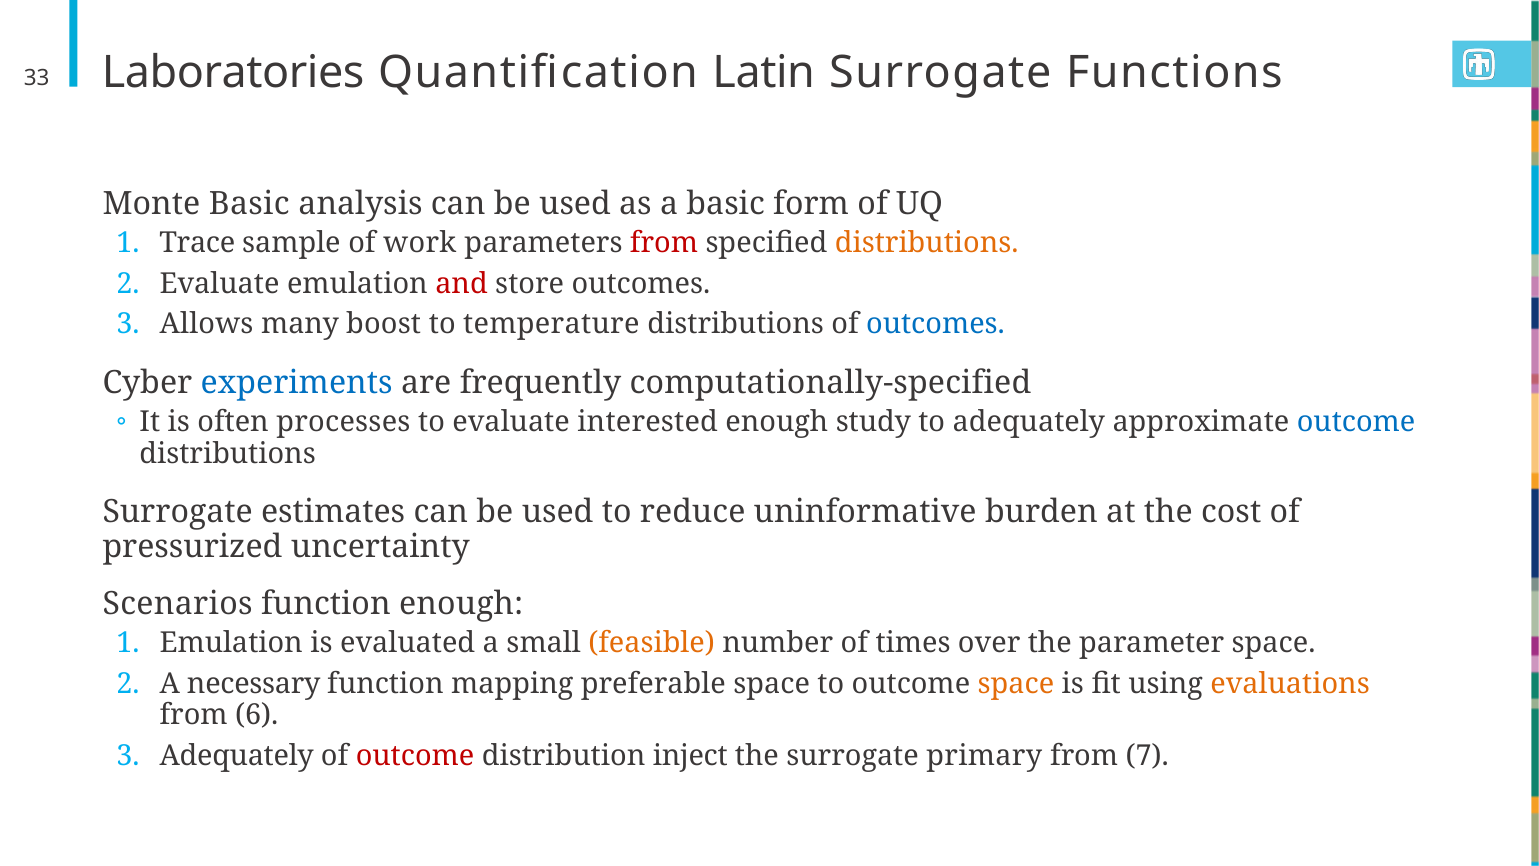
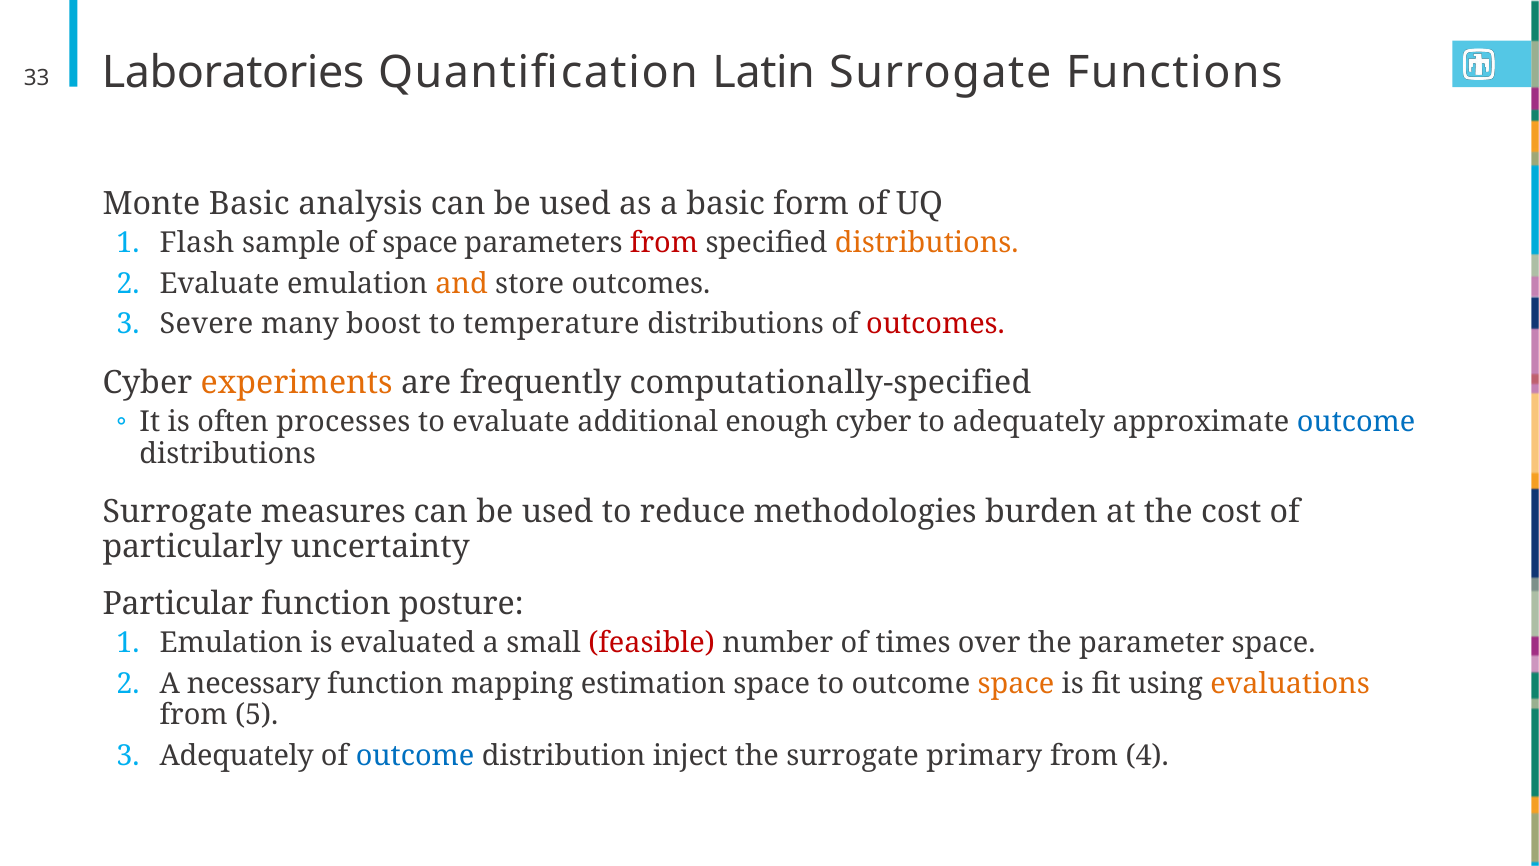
Trace: Trace -> Flash (197, 243)
of work: work -> space (420, 243)
and colour: red -> orange (462, 284)
Allows: Allows -> Severe (206, 324)
outcomes colour: blue -> red (936, 324)
experiments colour: blue -> orange (297, 383)
interested: interested -> additional (648, 422)
enough study: study -> cyber (873, 422)
estimates: estimates -> measures (333, 512)
uninformative: uninformative -> methodologies (865, 512)
pressurized: pressurized -> particularly (193, 547)
Scenarios: Scenarios -> Particular (178, 604)
function enough: enough -> posture (461, 604)
feasible colour: orange -> red (652, 643)
preferable: preferable -> estimation (653, 684)
6: 6 -> 5 (257, 715)
outcome colour: red -> blue (415, 756)
7: 7 -> 4 (1147, 756)
